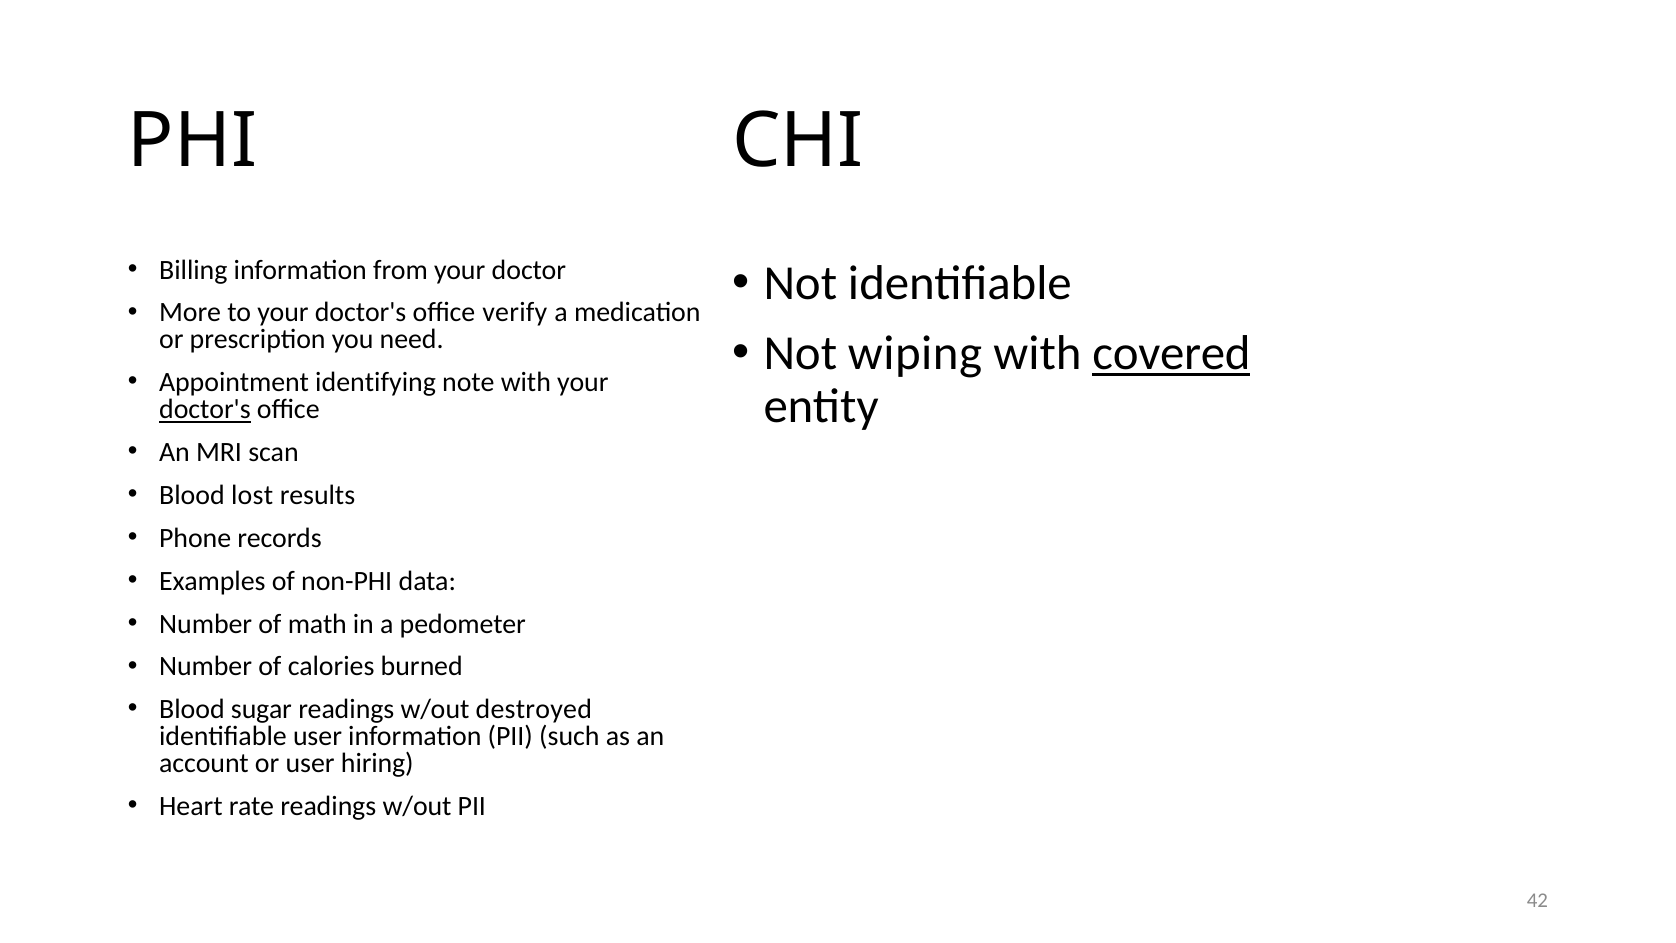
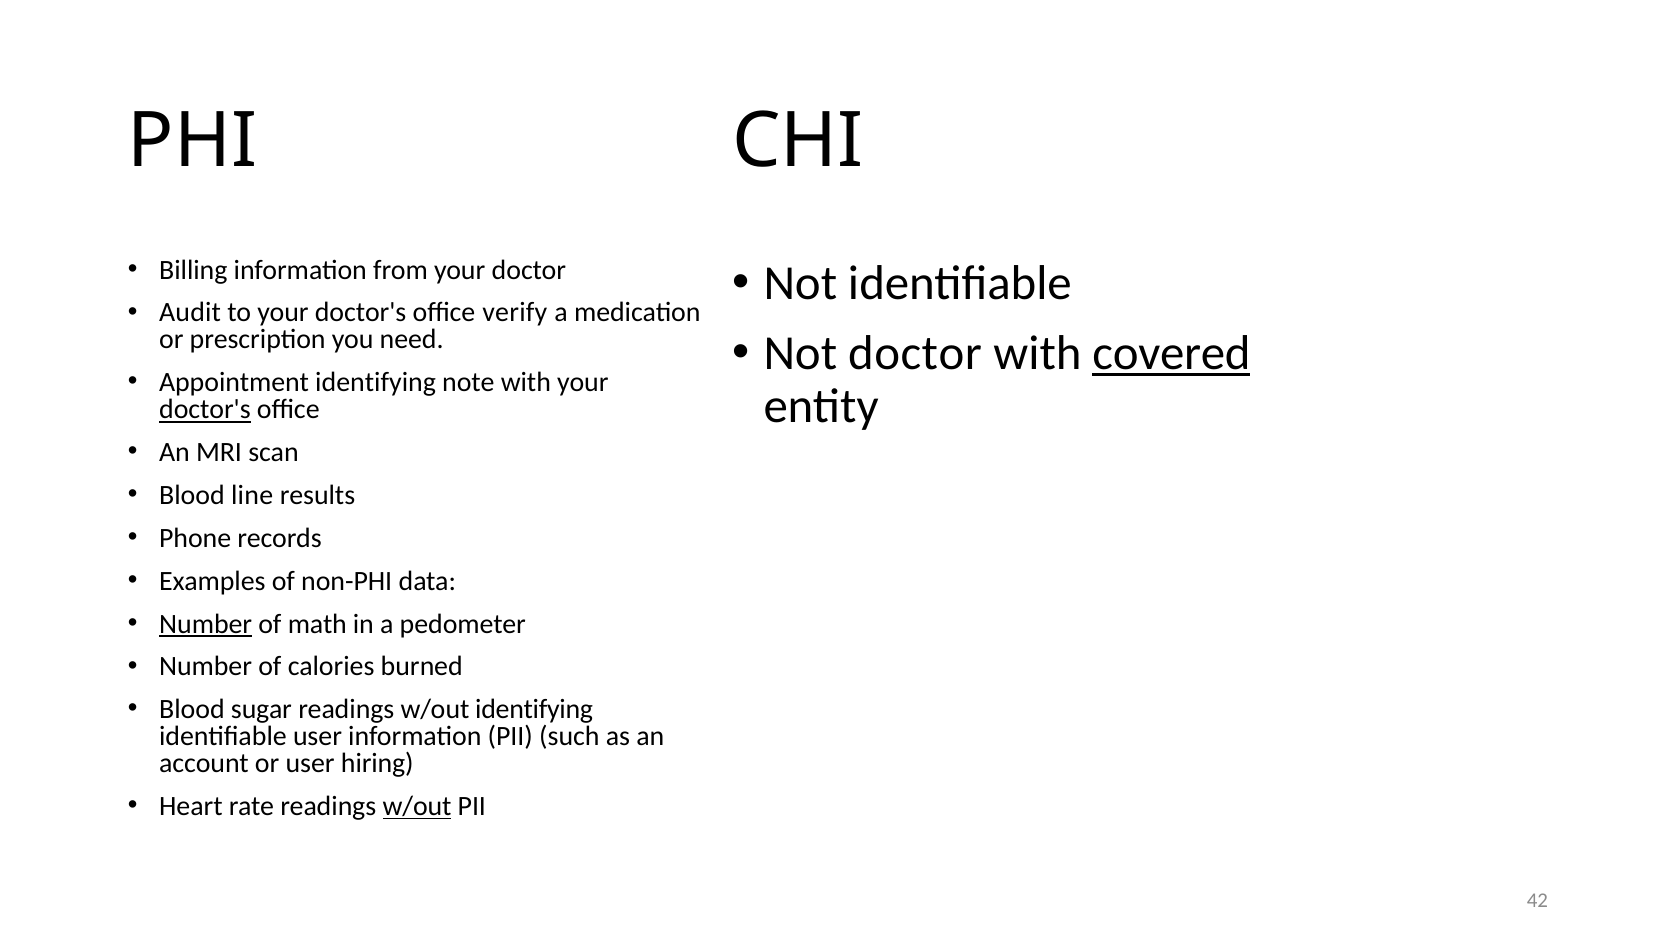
More: More -> Audit (190, 313)
Not wiping: wiping -> doctor (915, 353)
lost: lost -> line (252, 495)
Number underline: none -> present (206, 624)
w/out destroyed: destroyed -> identifying (534, 709)
w/out underline: none -> present (417, 806)
